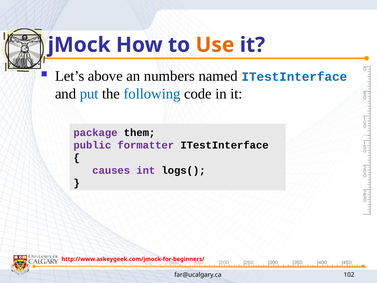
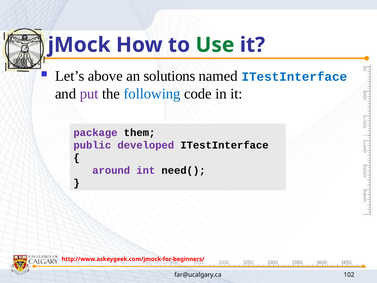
Use colour: orange -> green (215, 45)
numbers: numbers -> solutions (169, 76)
put colour: blue -> purple (89, 94)
formatter: formatter -> developed (146, 145)
causes: causes -> around (111, 170)
logs(: logs( -> need( (184, 170)
